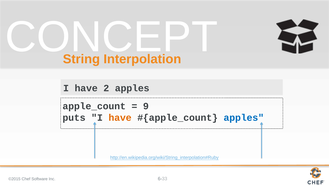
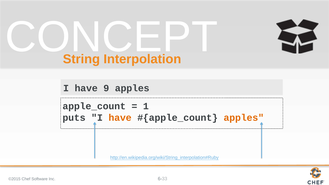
2: 2 -> 9 (106, 88)
9: 9 -> 1 (146, 106)
apples colour: blue -> orange (244, 118)
